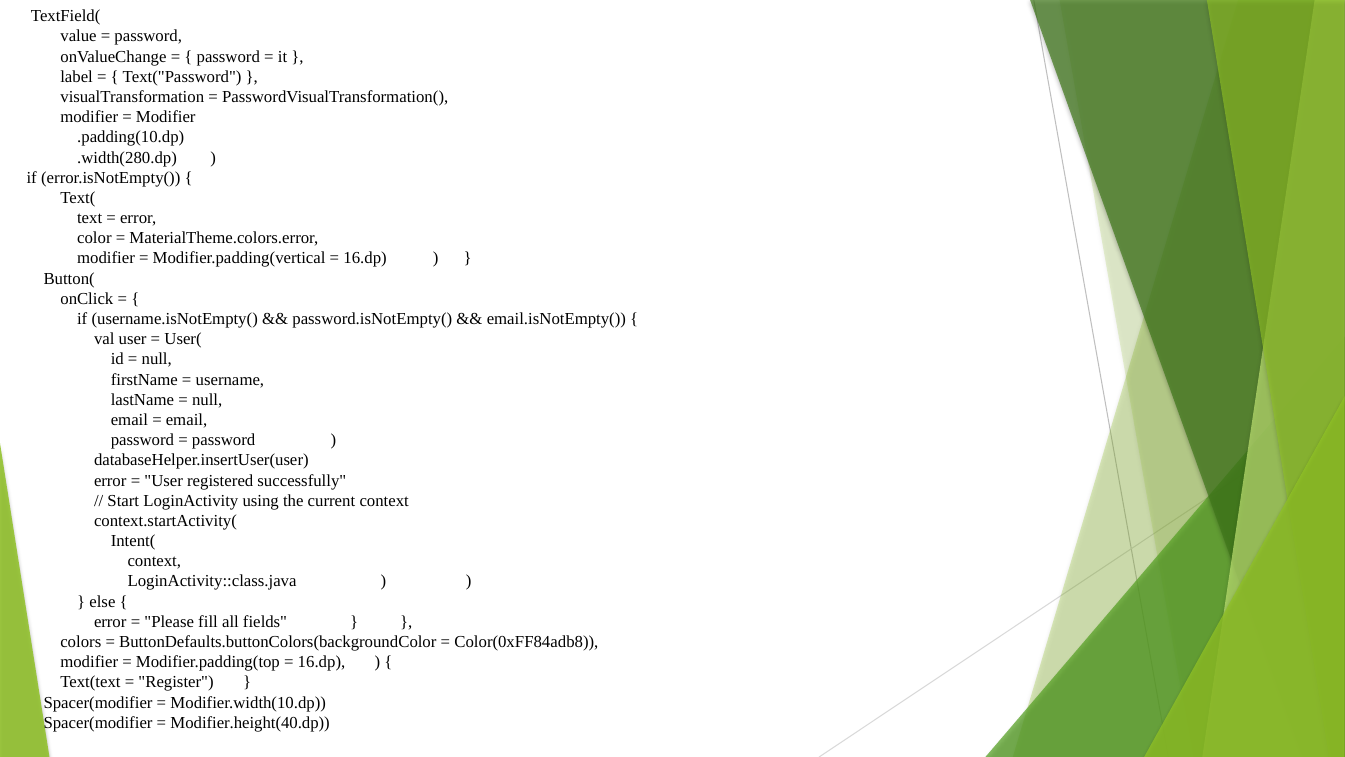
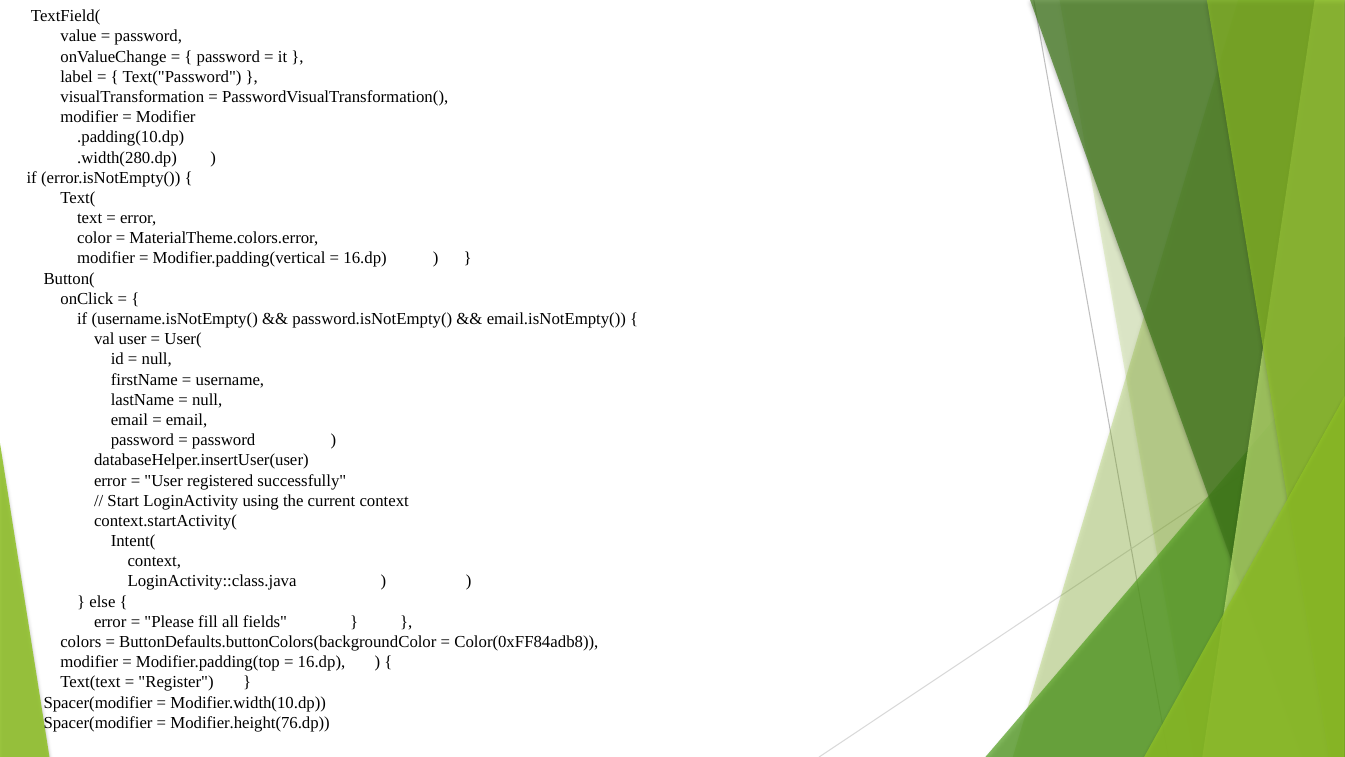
Modifier.height(40.dp: Modifier.height(40.dp -> Modifier.height(76.dp (250, 722)
